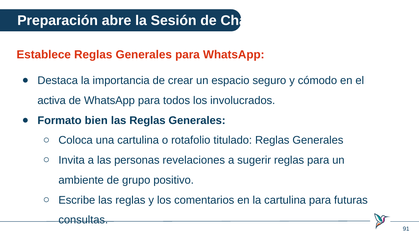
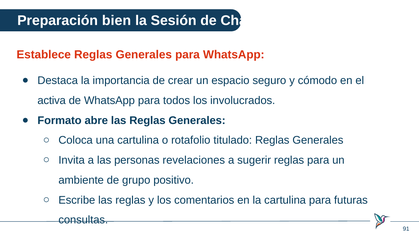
abre: abre -> bien (116, 20)
bien: bien -> abre (96, 120)
